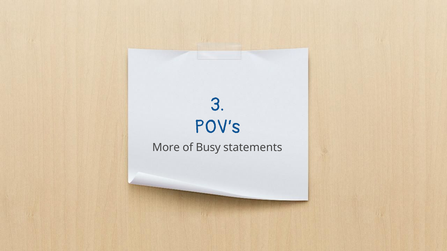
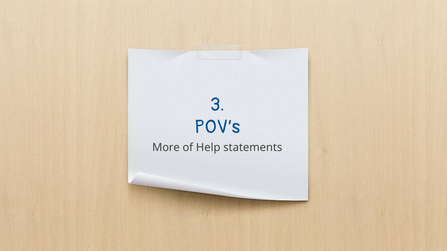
Busy: Busy -> Help (208, 148)
